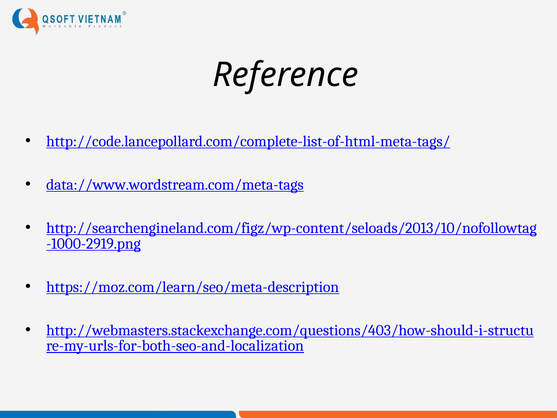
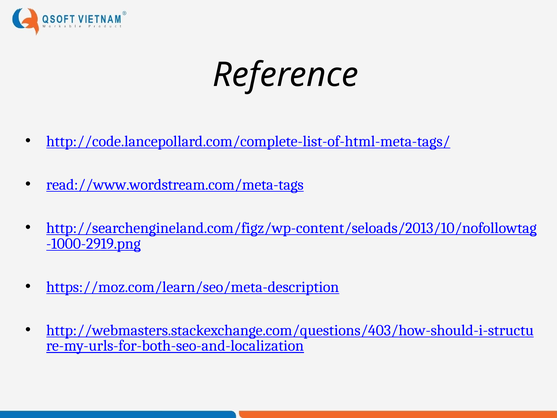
data://www.wordstream.com/meta-tags: data://www.wordstream.com/meta-tags -> read://www.wordstream.com/meta-tags (175, 185)
